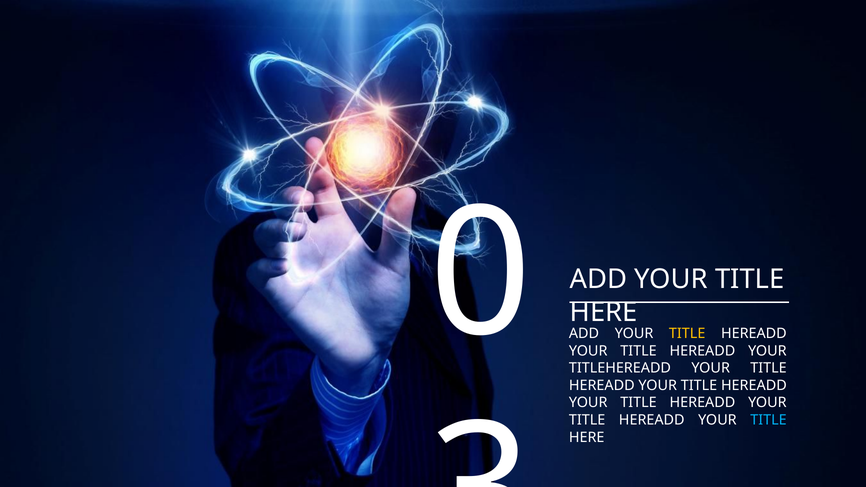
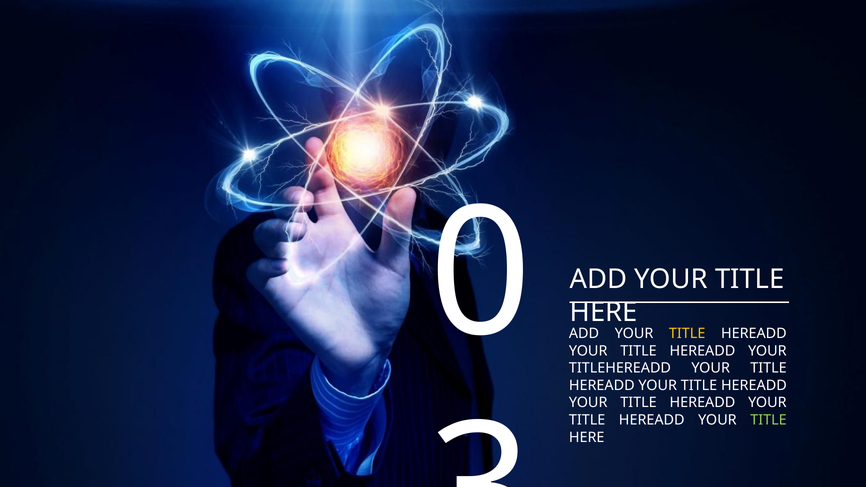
TITLE colour: light blue -> light green (769, 420)
